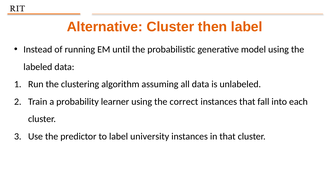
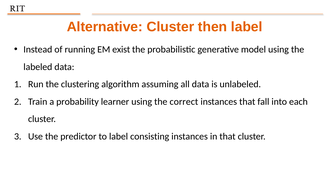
until: until -> exist (121, 50)
university: university -> consisting (150, 137)
